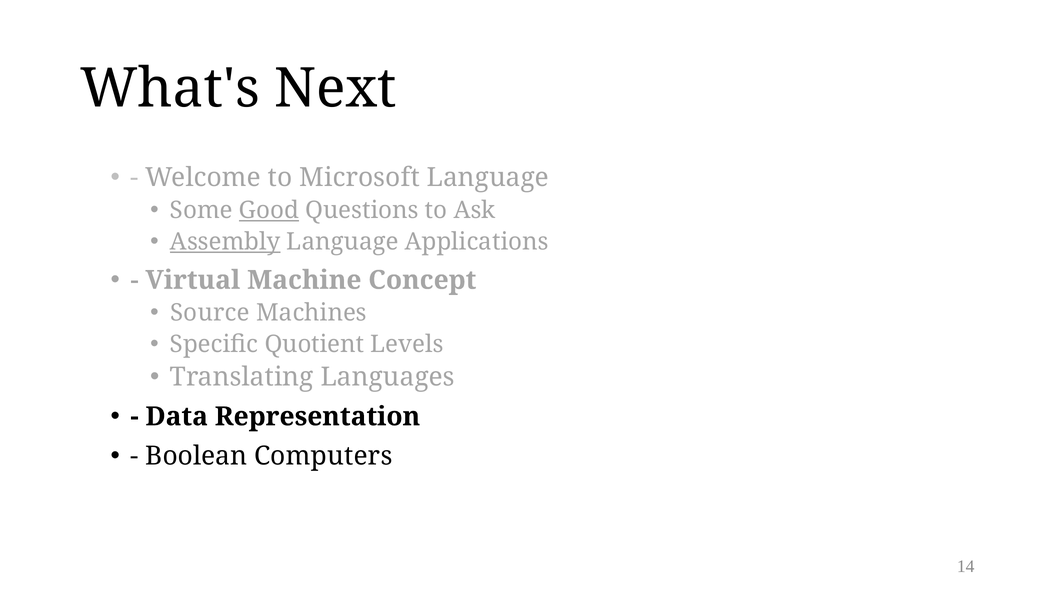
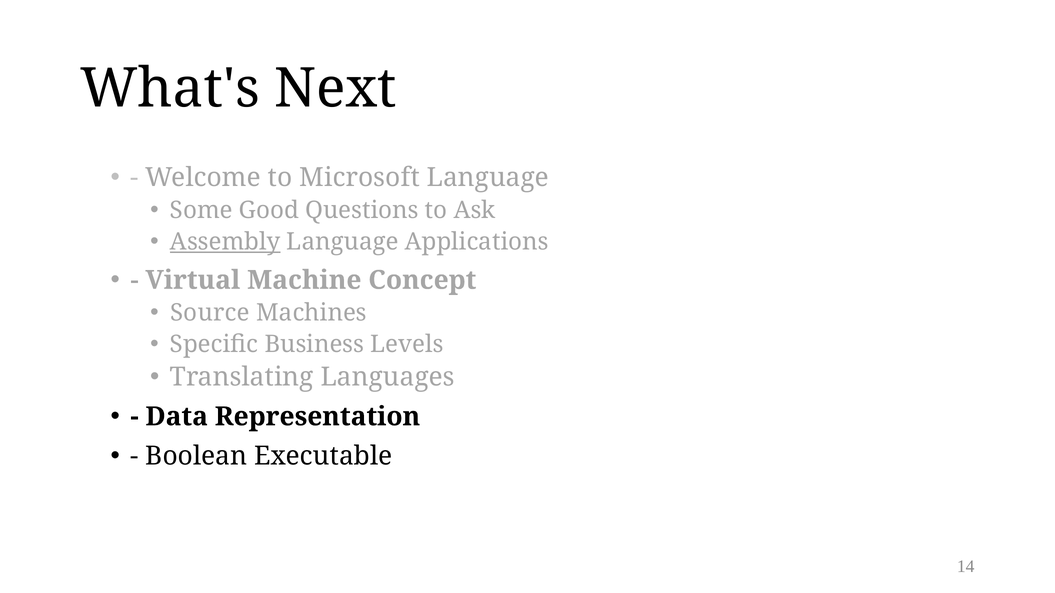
Good underline: present -> none (269, 211)
Quotient: Quotient -> Business (314, 345)
Computers: Computers -> Executable (323, 456)
